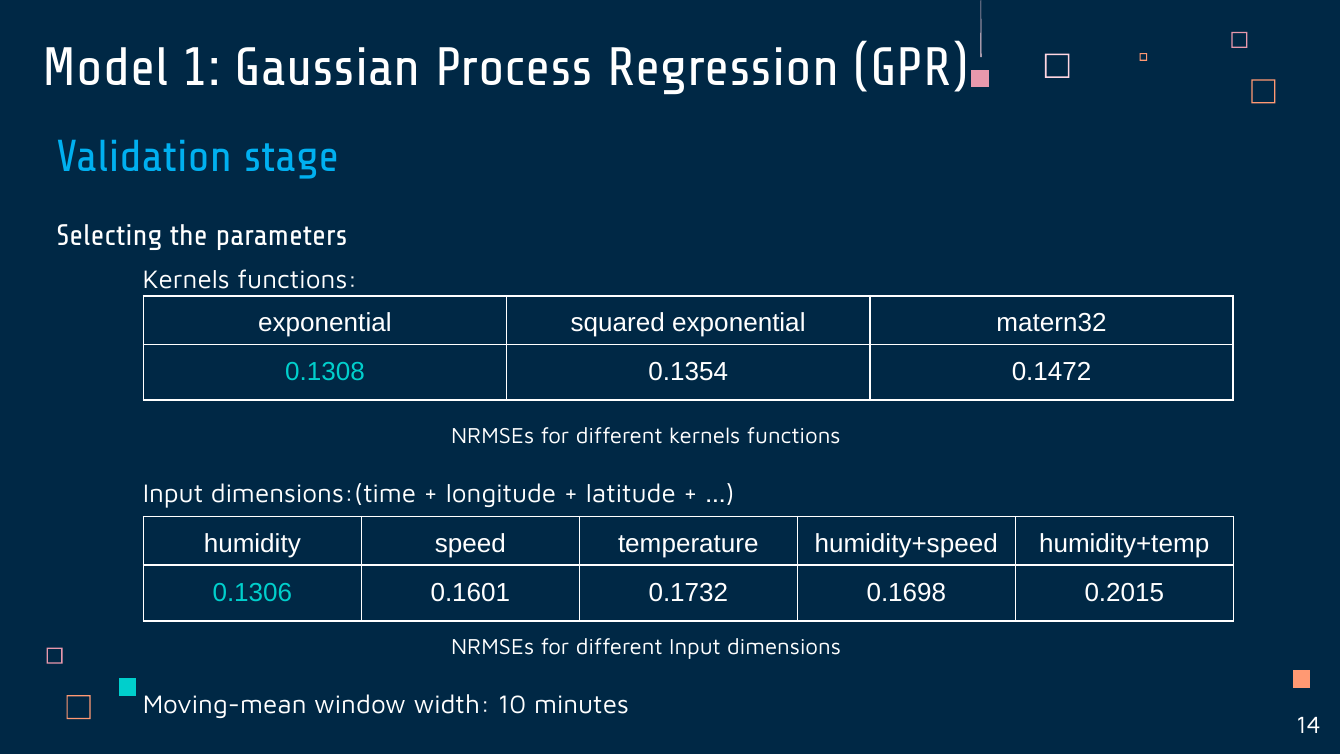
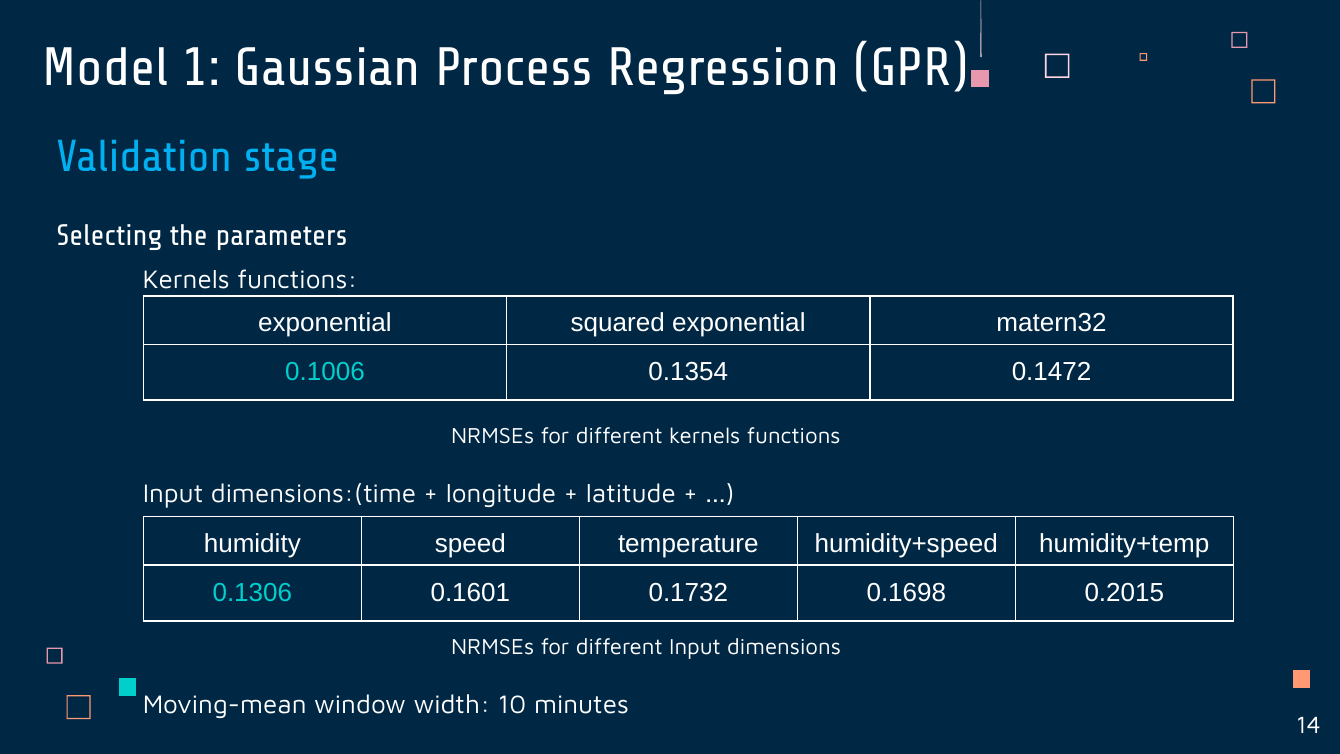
0.1308: 0.1308 -> 0.1006 (325, 372)
